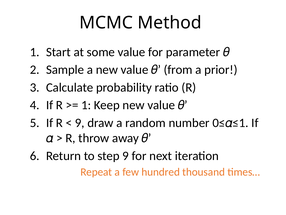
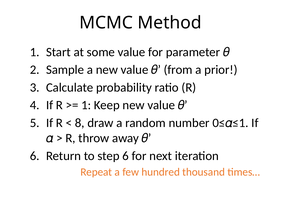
9: 9 -> 8 (80, 123)
step 9: 9 -> 6 (126, 155)
